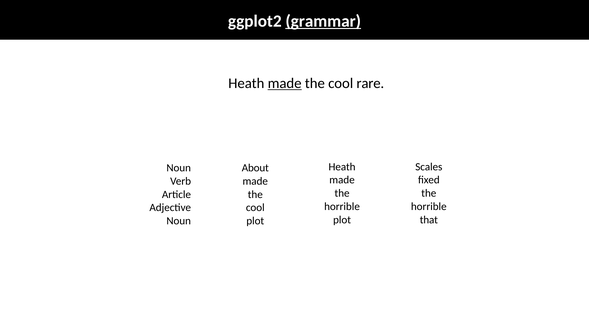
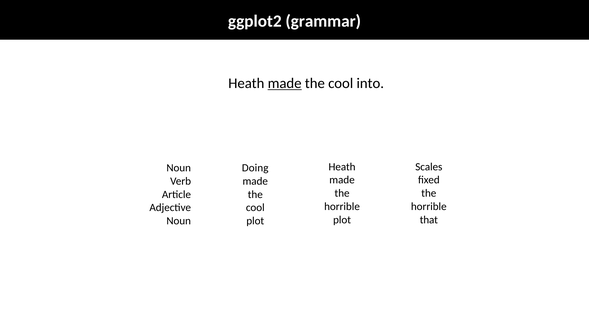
grammar underline: present -> none (323, 21)
rare: rare -> into (370, 83)
About: About -> Doing (255, 168)
